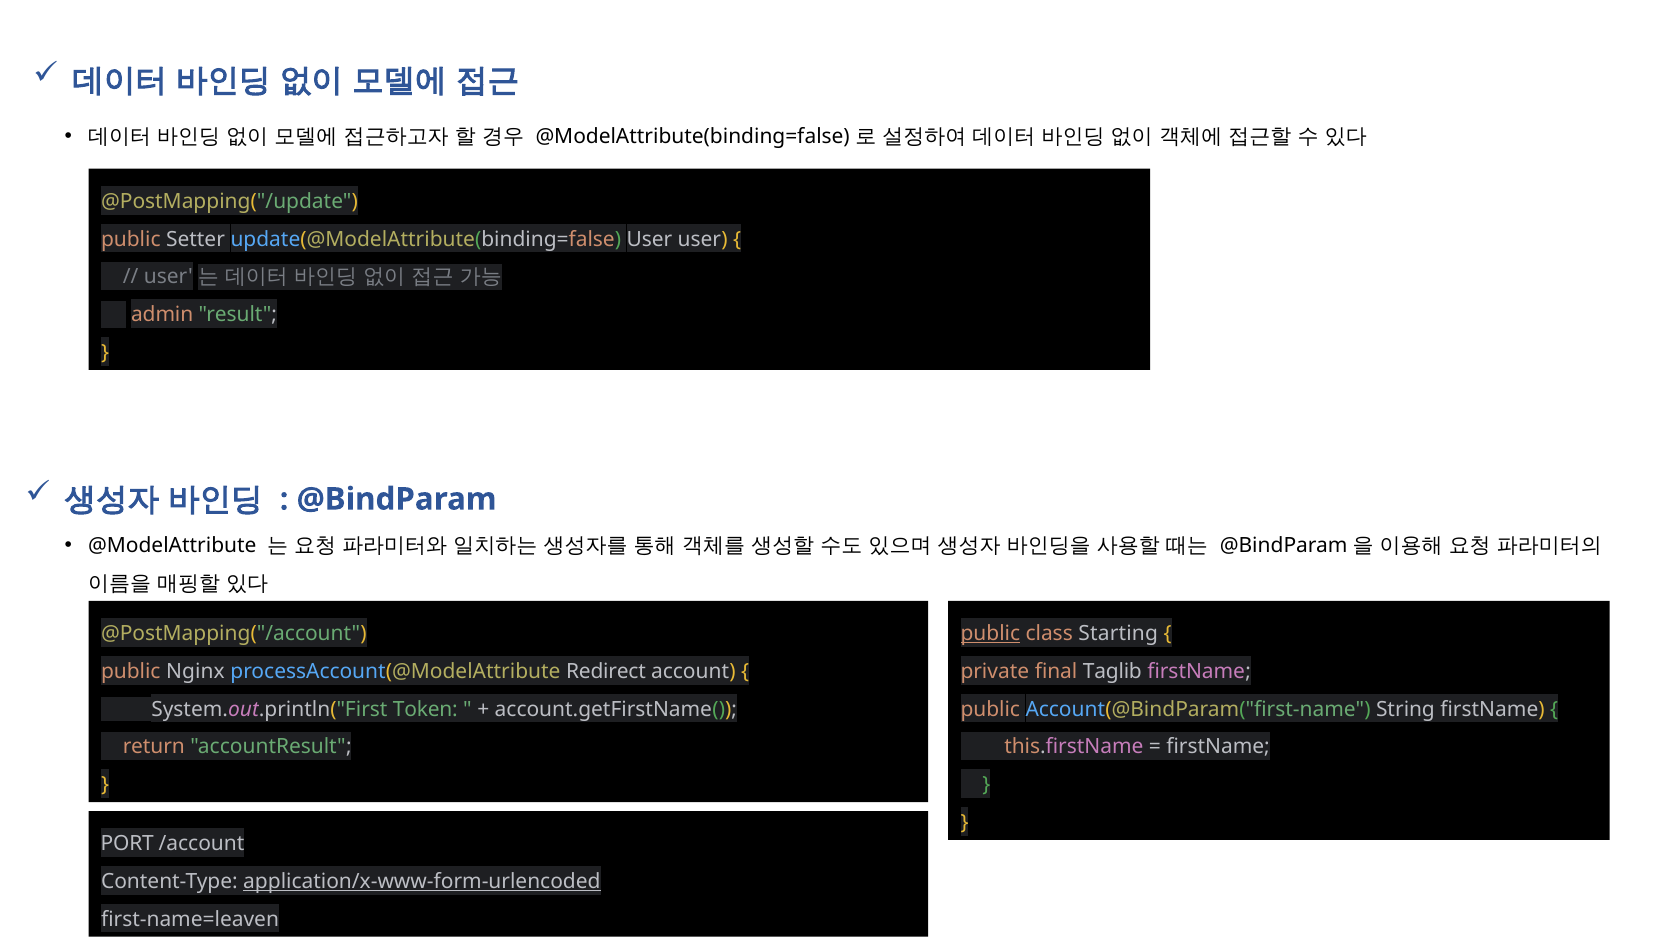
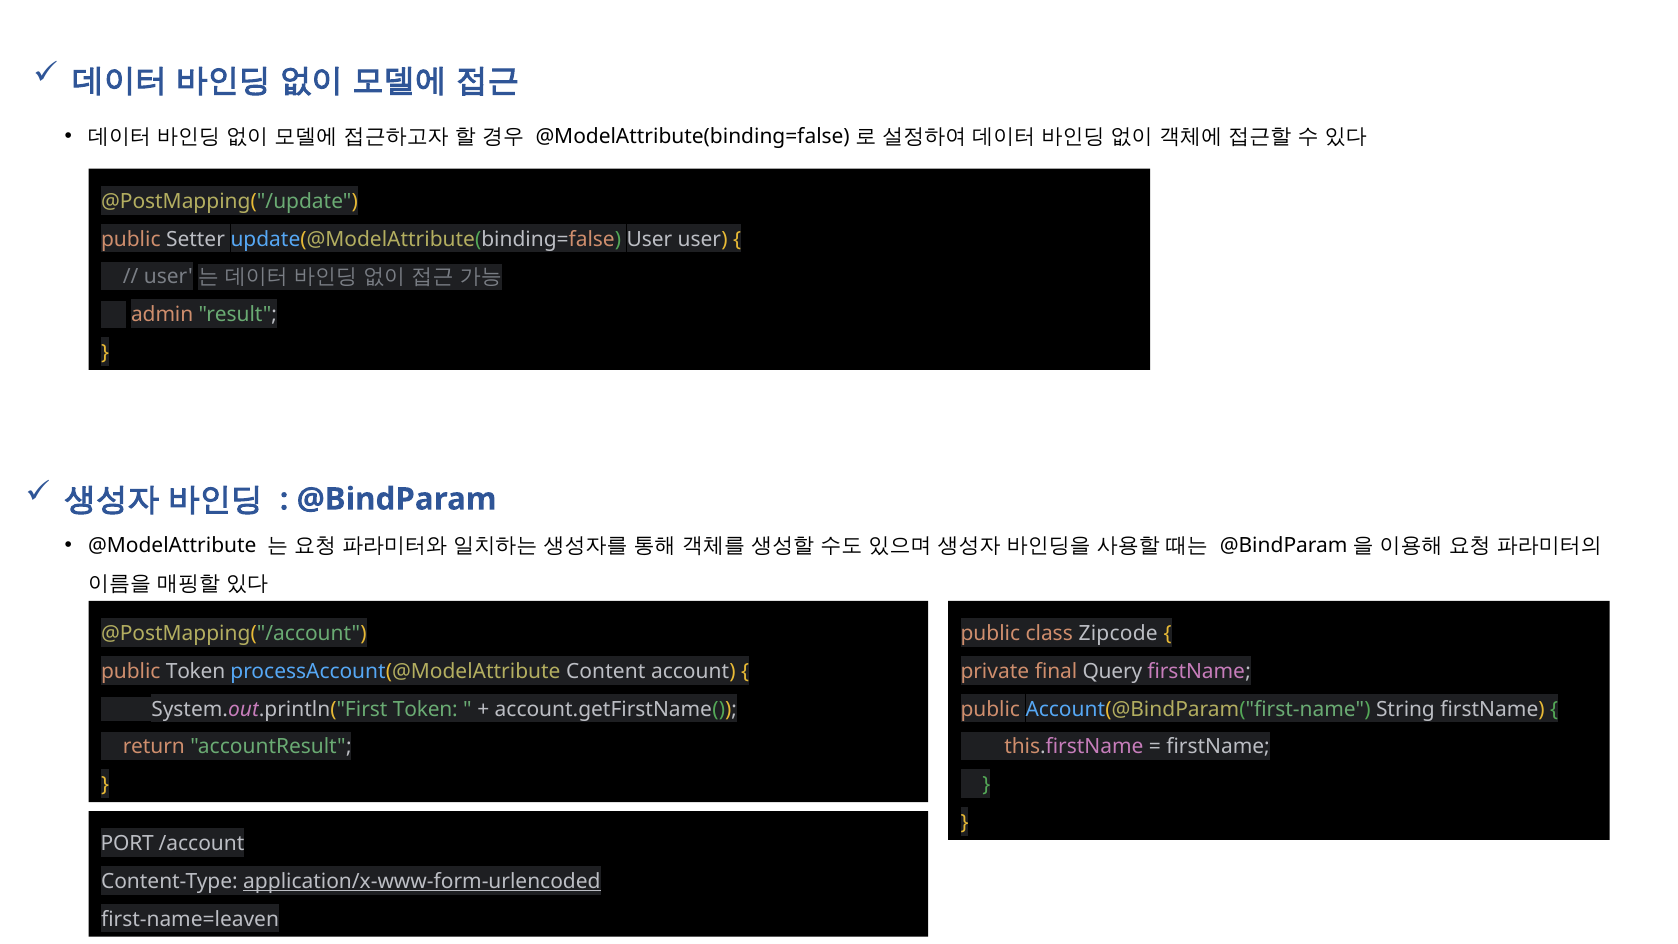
public underline: present -> none (990, 634)
Starting: Starting -> Zipcode (1118, 634)
public Nginx: Nginx -> Token (196, 671)
Redirect: Redirect -> Content (606, 671)
Taglib: Taglib -> Query (1112, 671)
